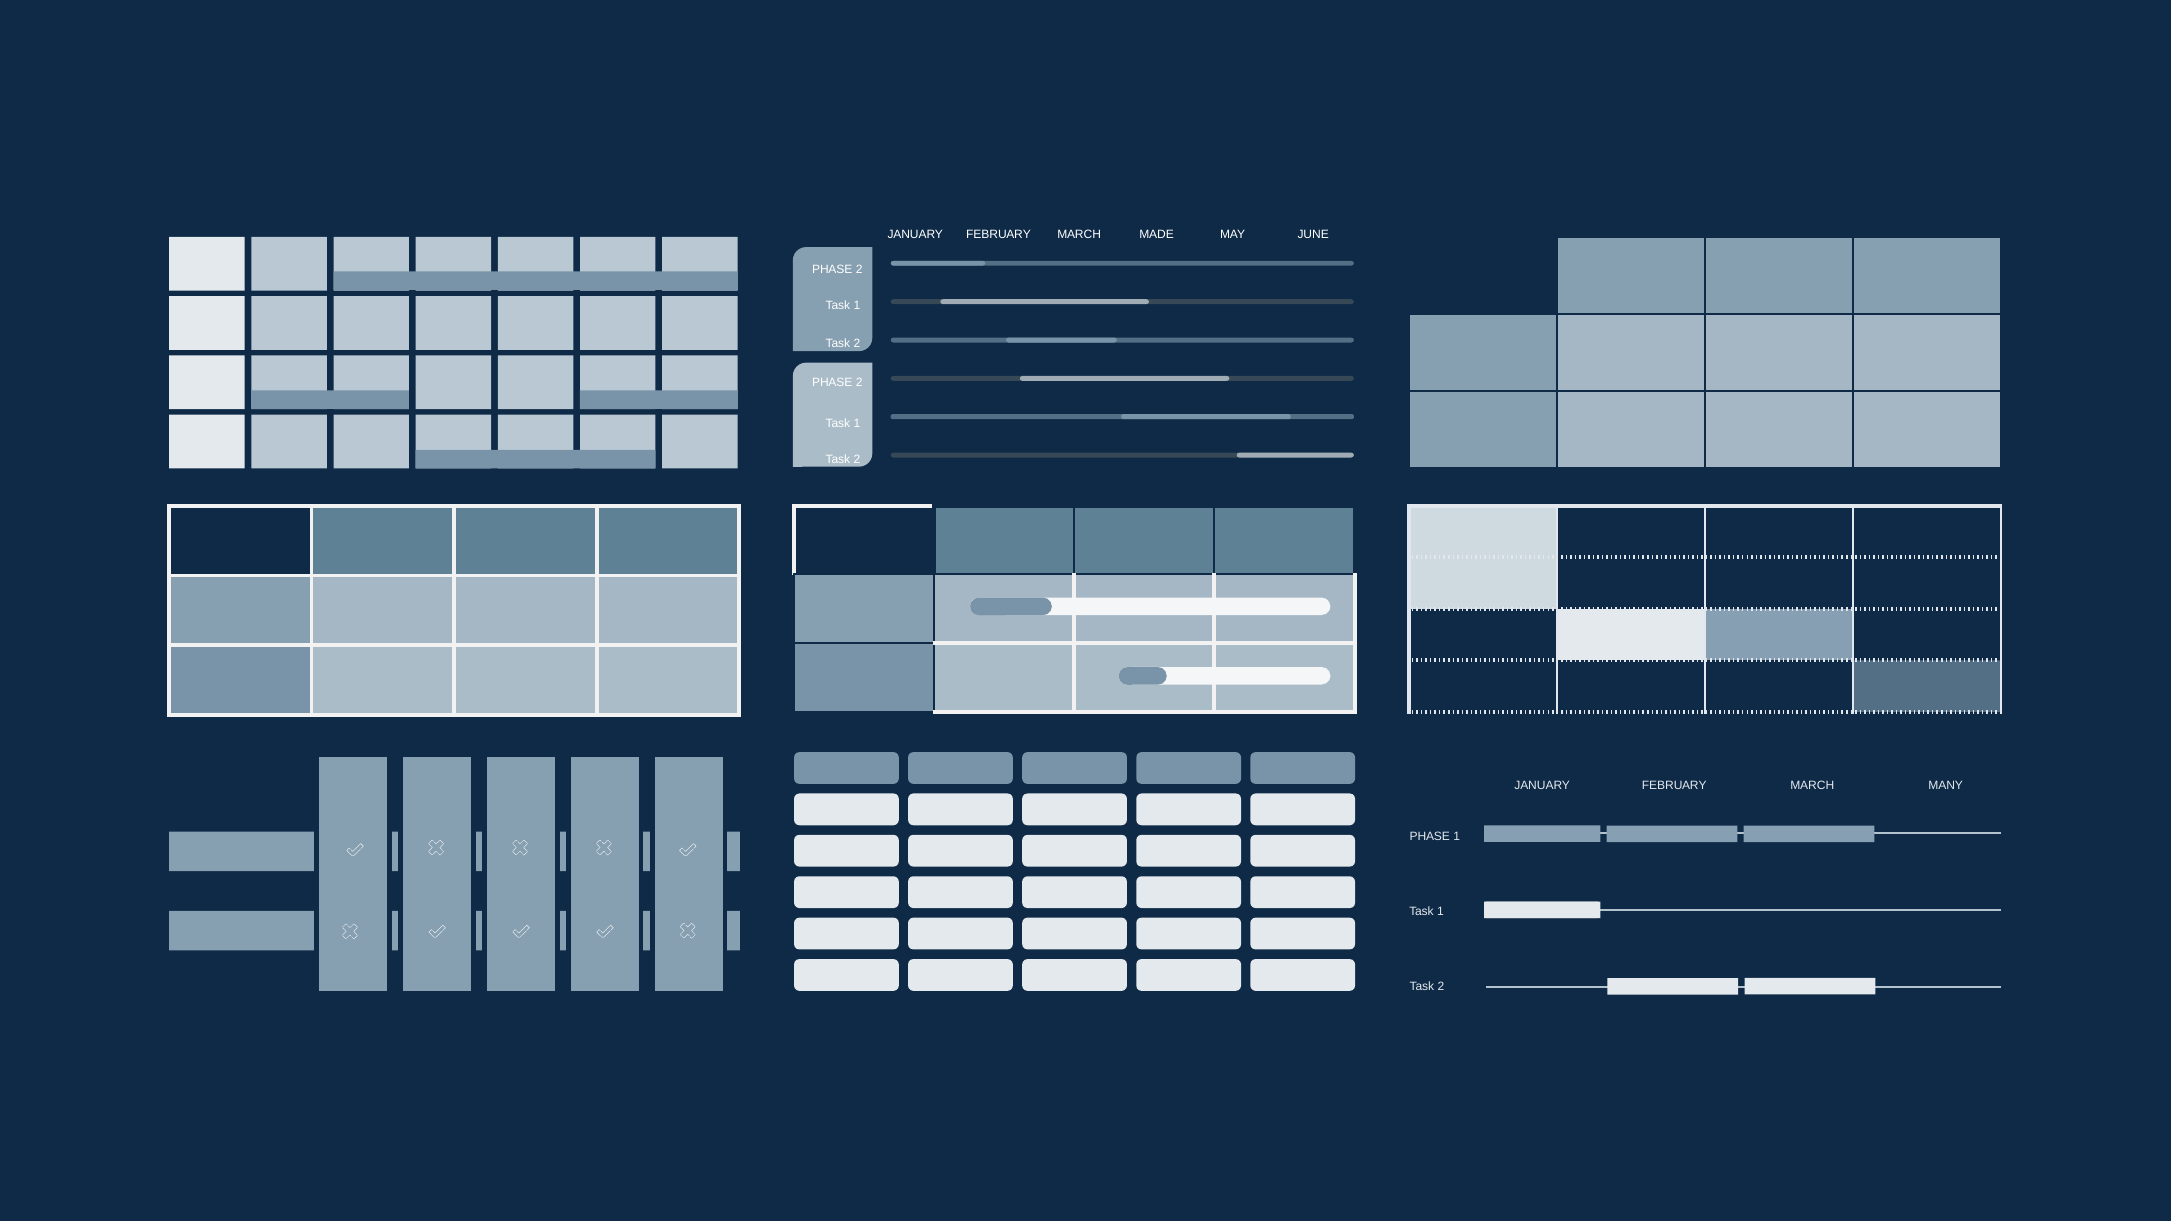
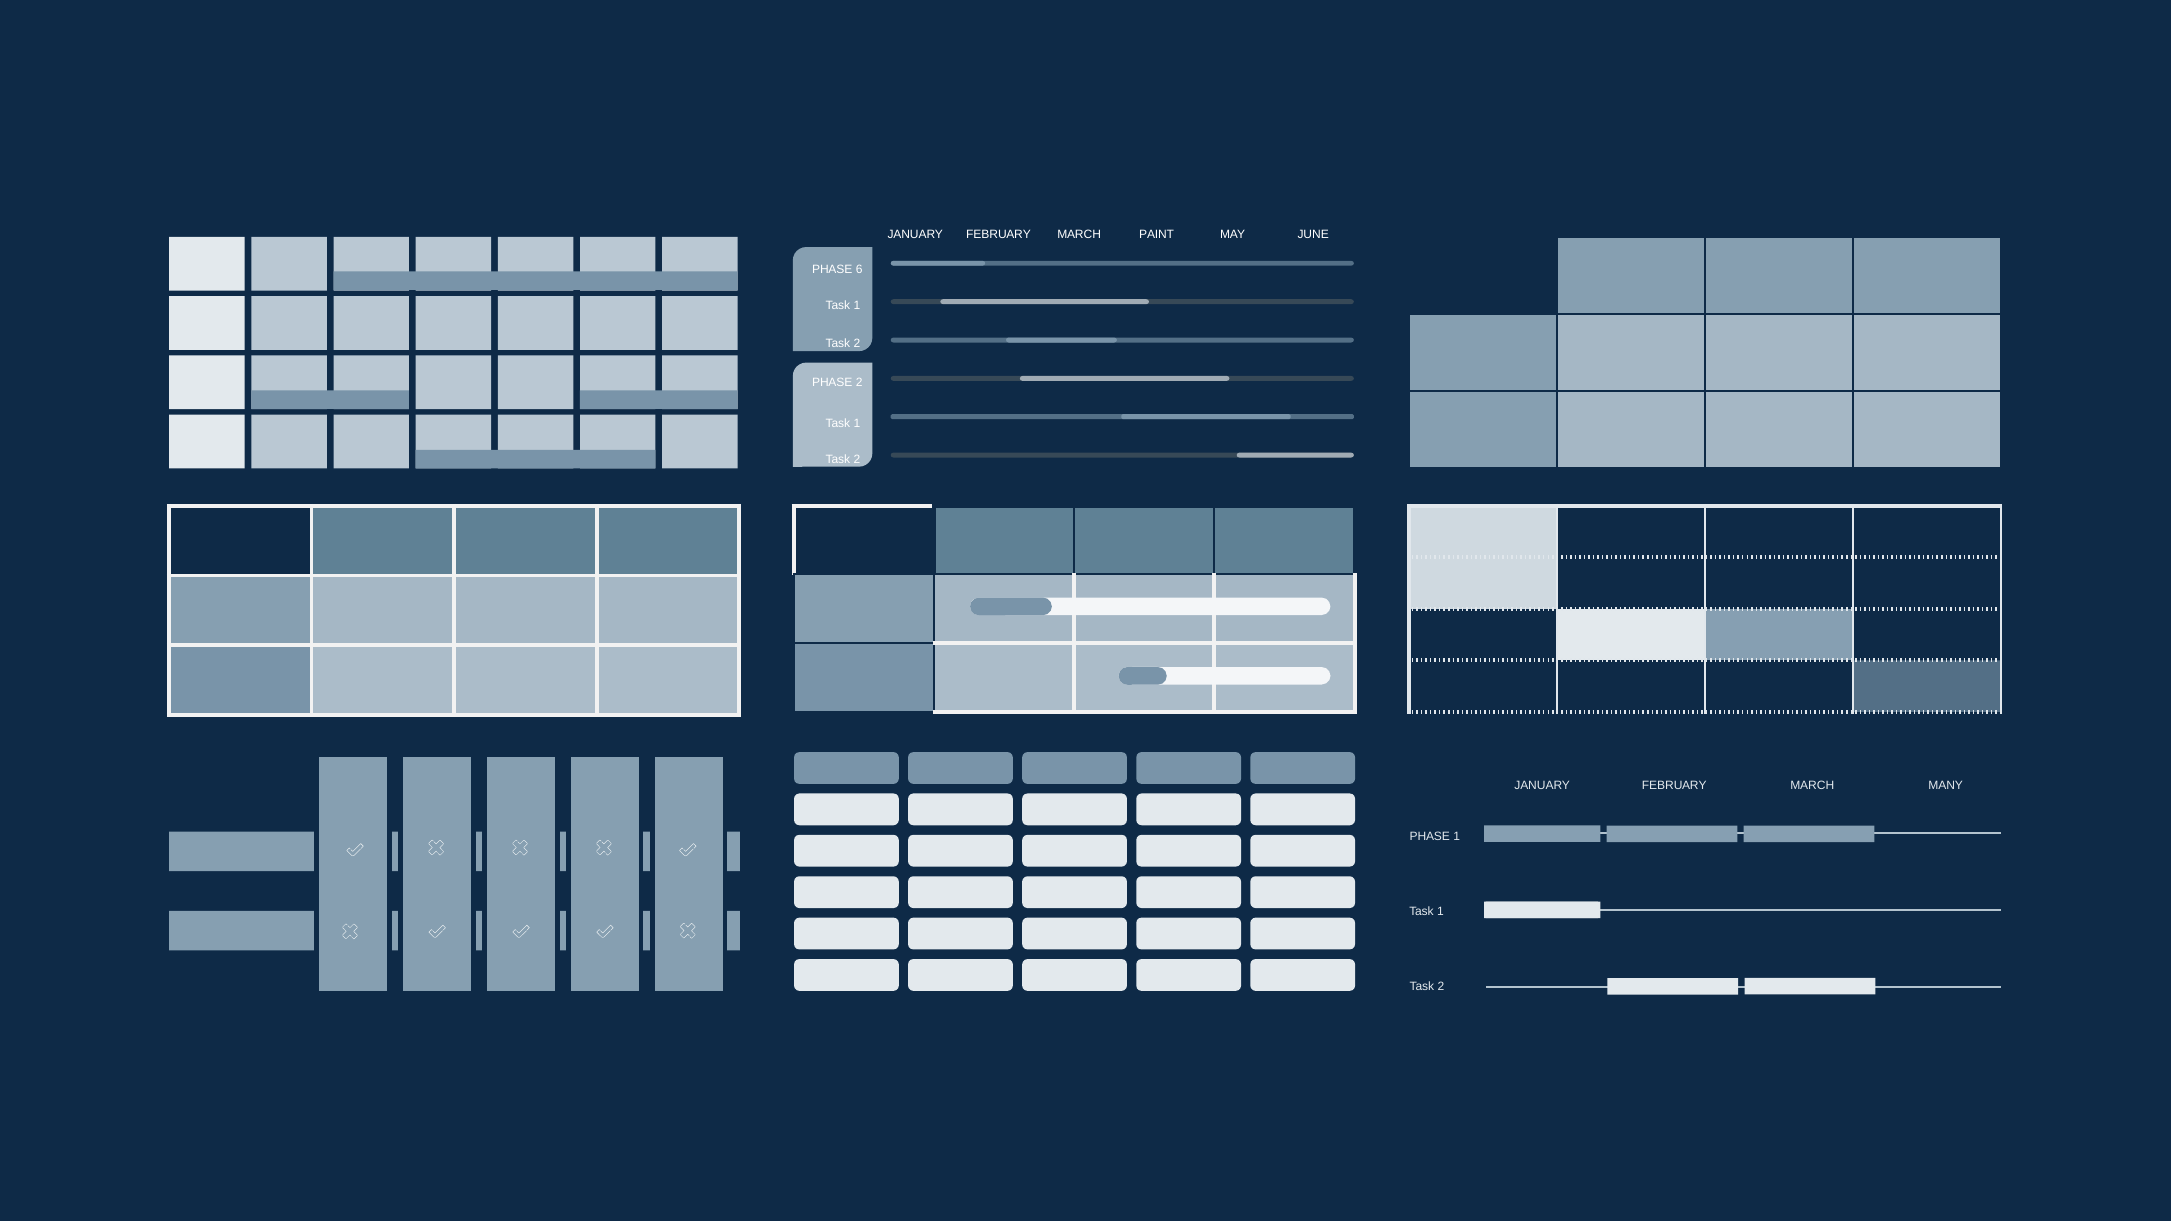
MADE: MADE -> PAINT (1157, 234)
2: 2 -> 6 (859, 269)
